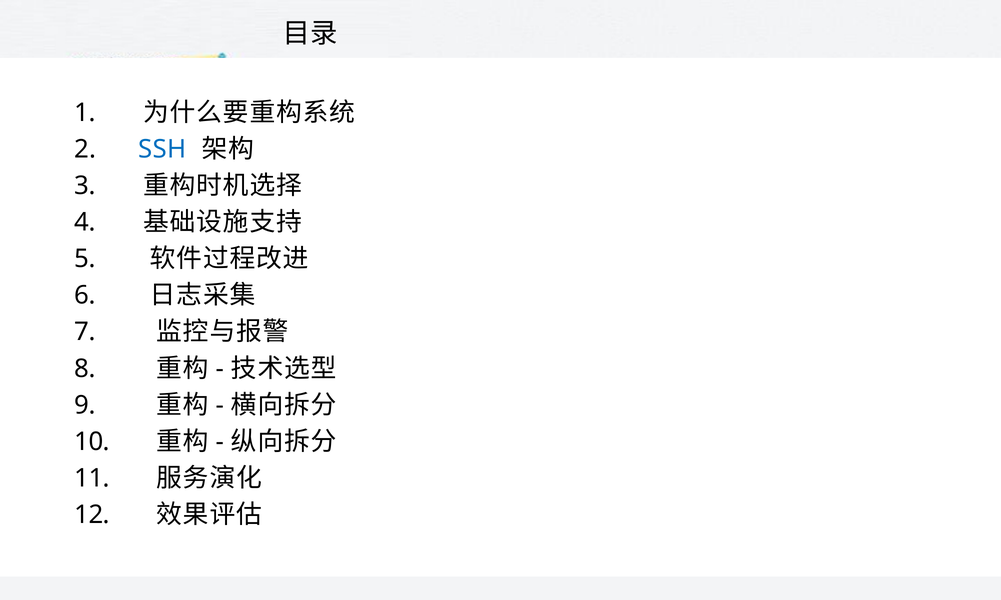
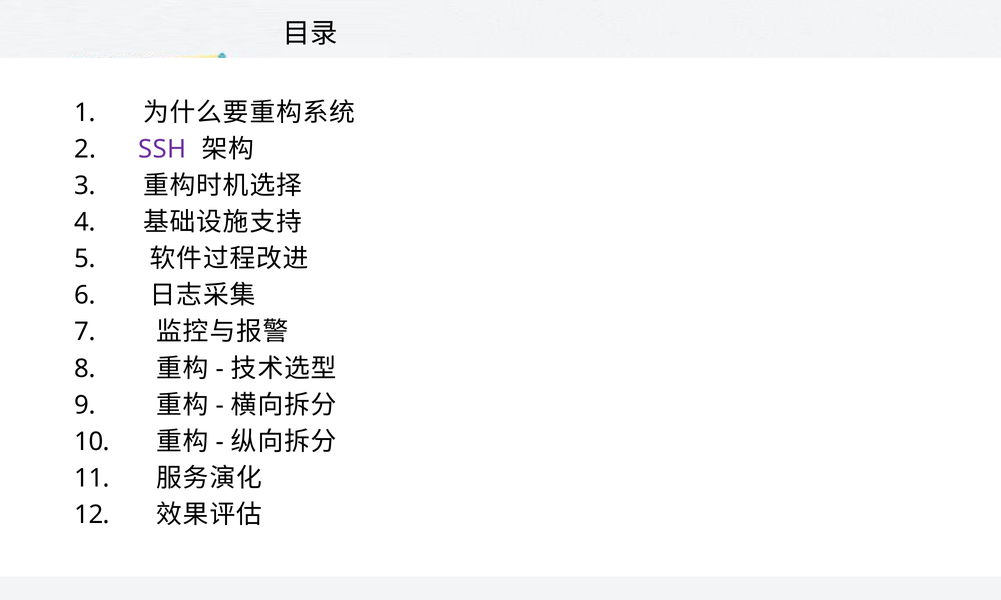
SSH colour: blue -> purple (162, 149)
